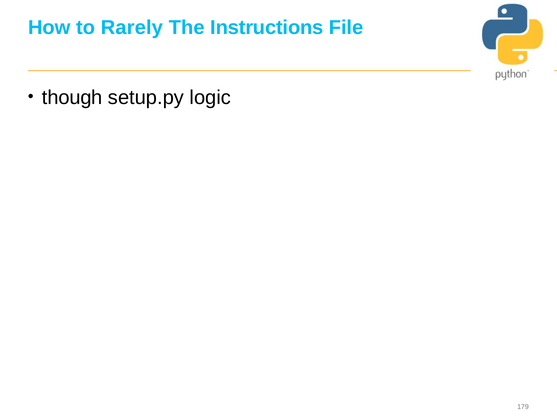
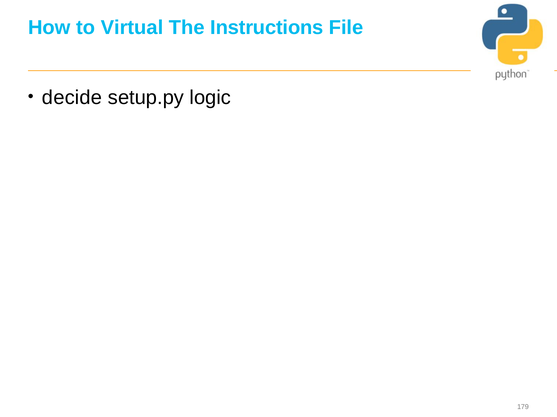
Rarely: Rarely -> Virtual (132, 27)
though: though -> decide (72, 98)
